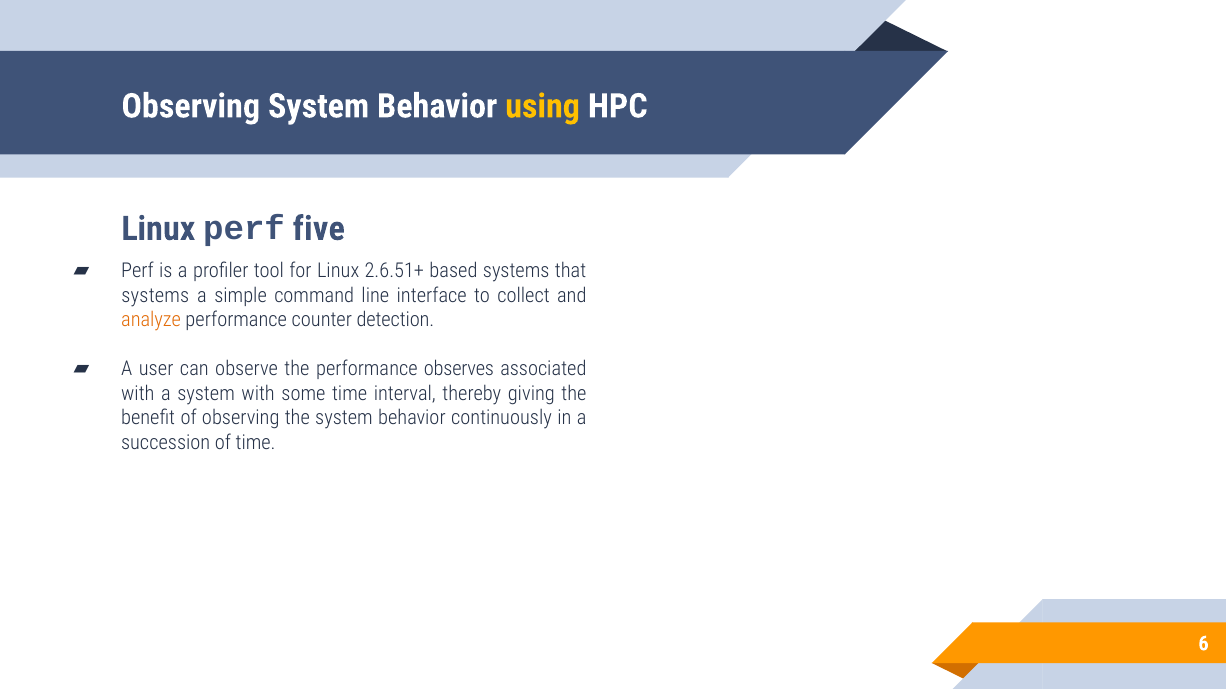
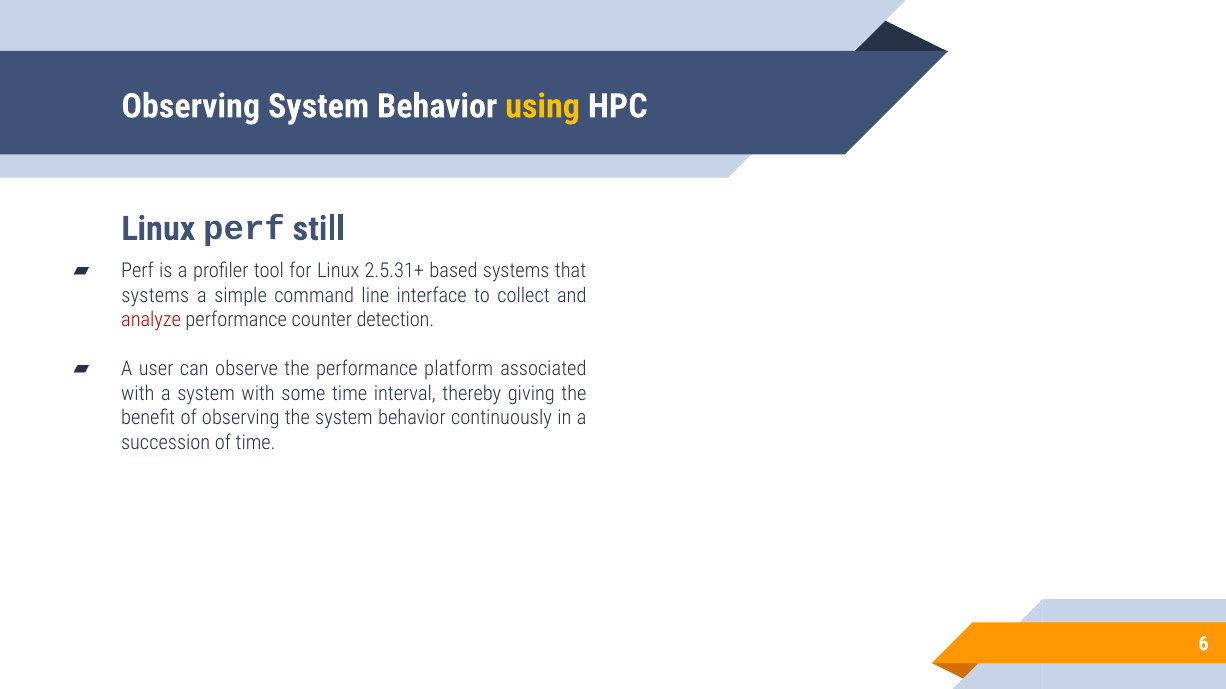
five: five -> still (319, 229)
2.6.51+: 2.6.51+ -> 2.5.31+ (394, 271)
analyze colour: orange -> red (151, 320)
observes: observes -> platform (459, 369)
